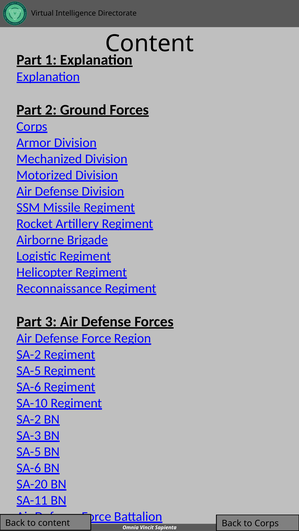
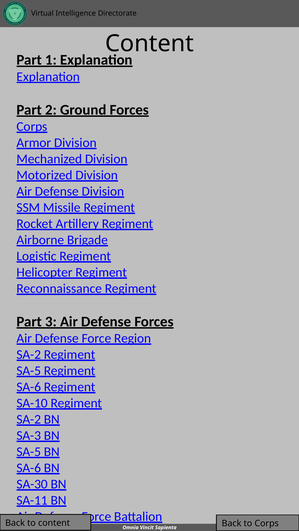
SA-20: SA-20 -> SA-30 (32, 485)
